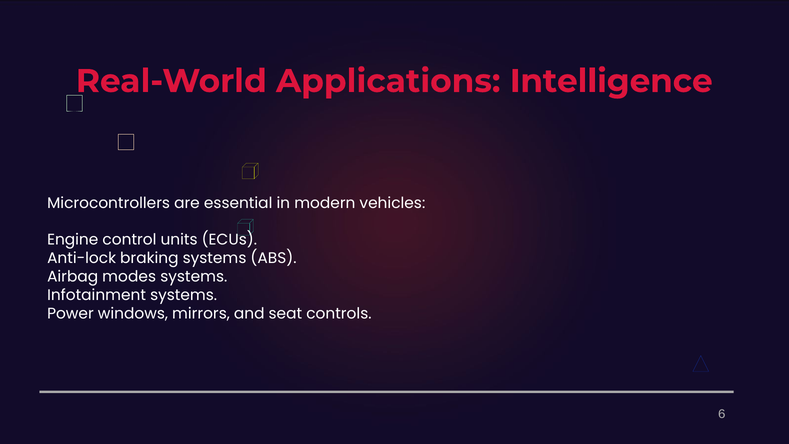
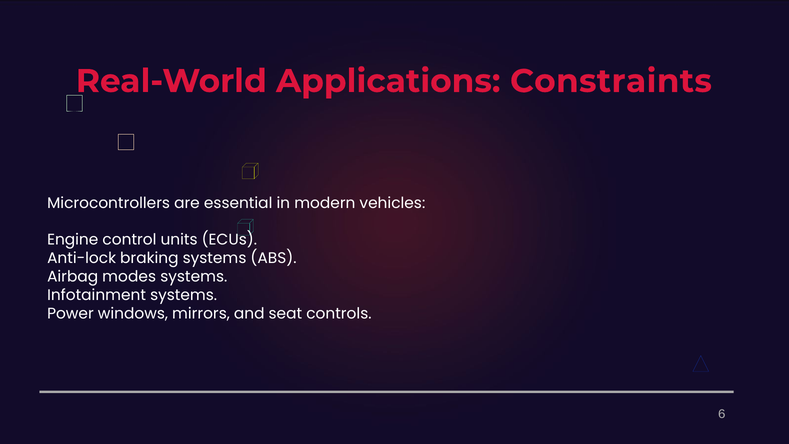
Intelligence: Intelligence -> Constraints (611, 81)
